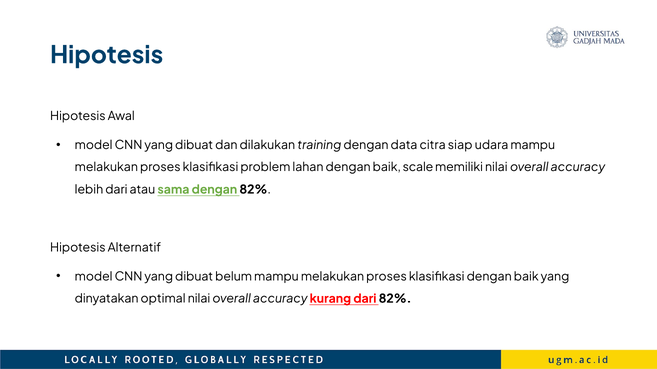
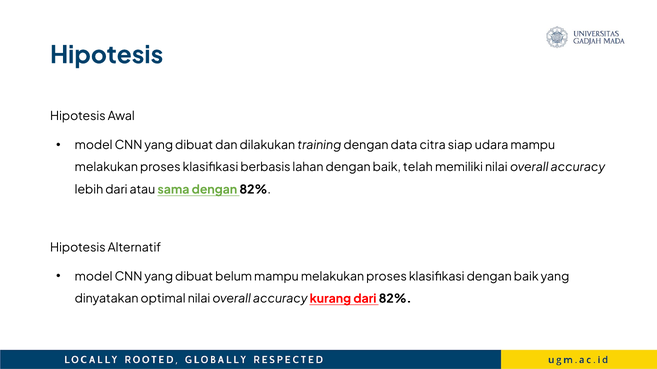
problem: problem -> berbasis (265, 168)
scale: scale -> telah (418, 168)
